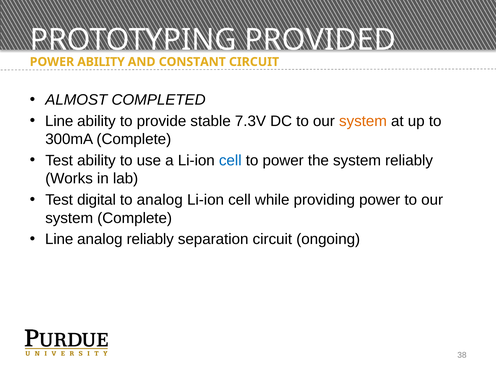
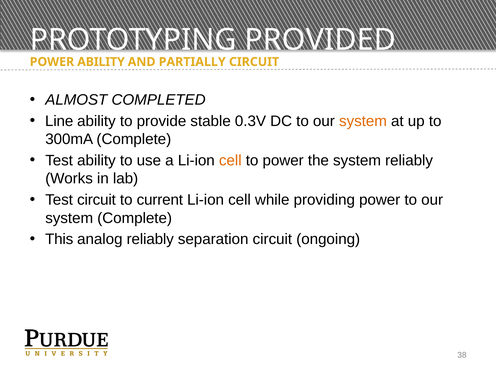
CONSTANT: CONSTANT -> PARTIALLY (192, 62)
7.3V: 7.3V -> 0.3V (250, 121)
cell colour: blue -> orange (230, 160)
Test digital: digital -> circuit (96, 200)
to analog: analog -> current (160, 200)
Line: Line -> This (59, 239)
